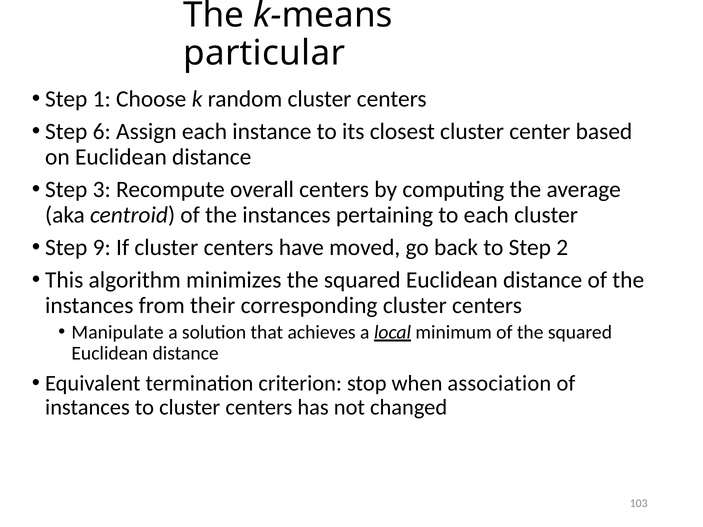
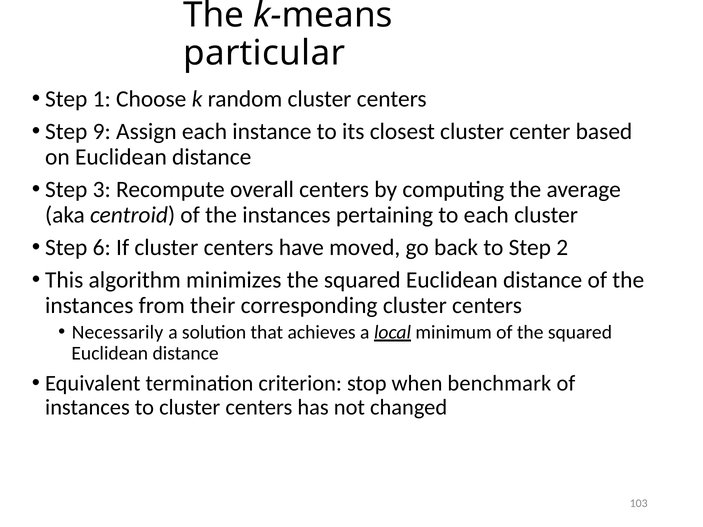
6: 6 -> 9 (102, 132)
9: 9 -> 6 (102, 248)
Manipulate: Manipulate -> Necessarily (118, 332)
association: association -> benchmark (499, 383)
